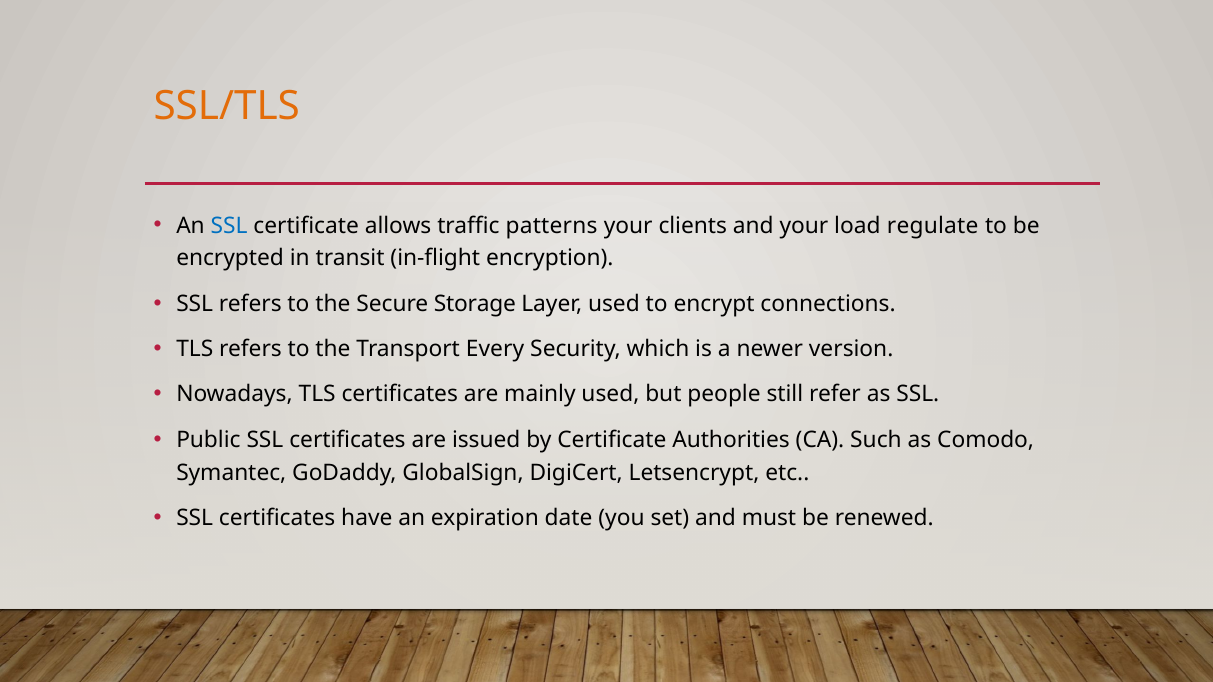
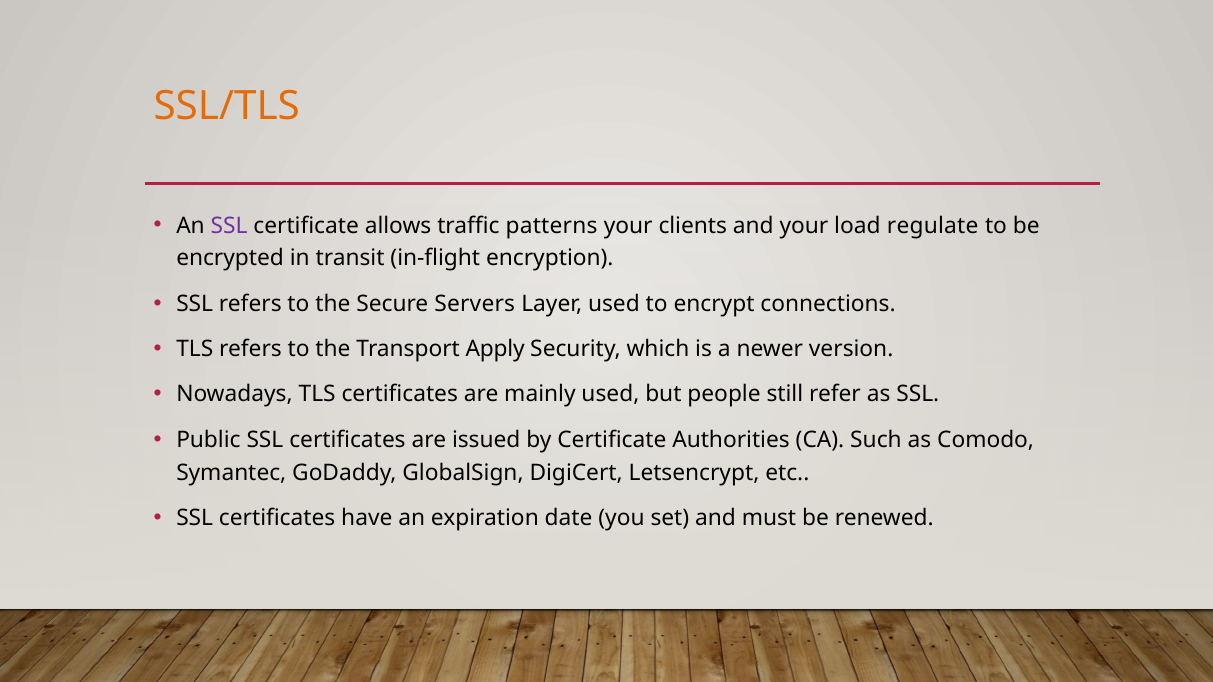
SSL colour: blue -> purple (229, 226)
Storage: Storage -> Servers (475, 304)
Every: Every -> Apply (495, 349)
